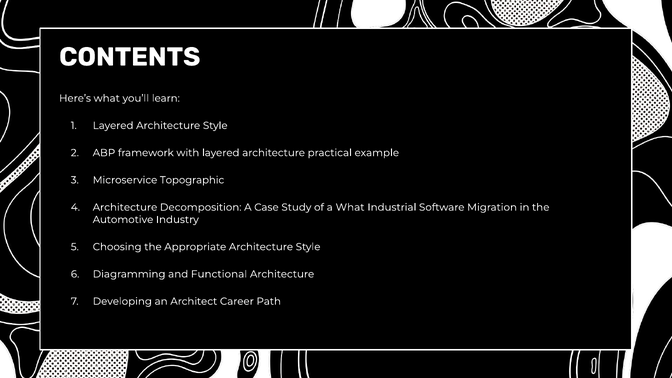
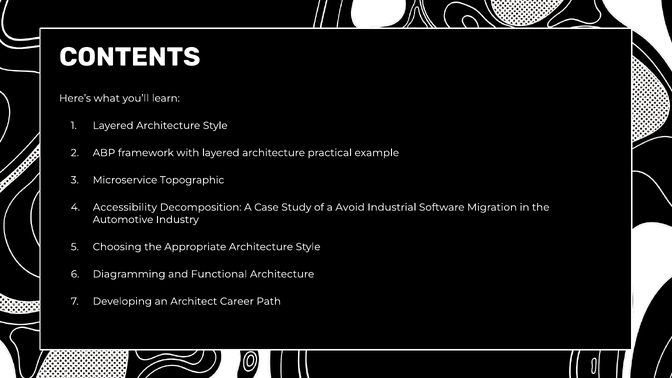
Architecture: Architecture -> Accessibility (125, 207)
a What: What -> Avoid (350, 207)
